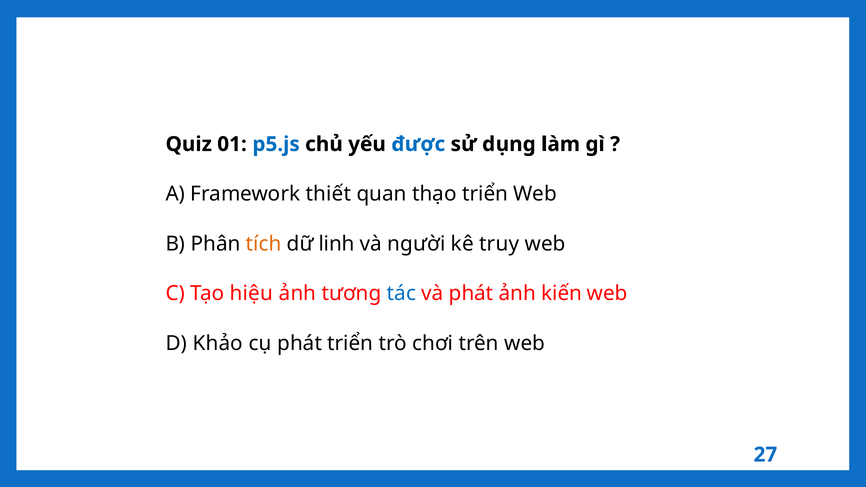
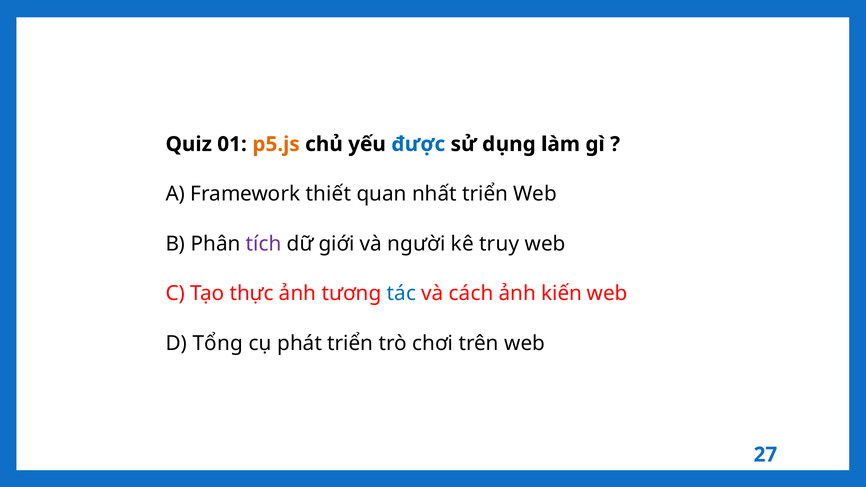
p5.js colour: blue -> orange (276, 144)
thạo: thạo -> nhất (434, 194)
tích colour: orange -> purple (264, 244)
linh: linh -> giới (337, 244)
hiệu: hiệu -> thực (252, 294)
và phát: phát -> cách (471, 294)
Khảo: Khảo -> Tổng (218, 343)
